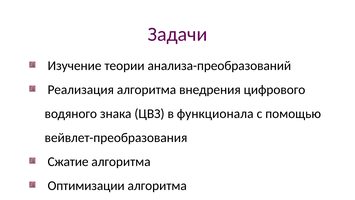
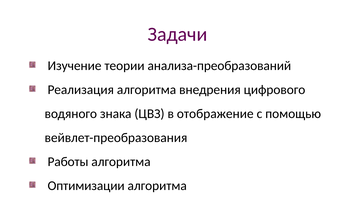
функционала: функционала -> отображение (215, 114)
Сжатие: Сжатие -> Работы (68, 162)
